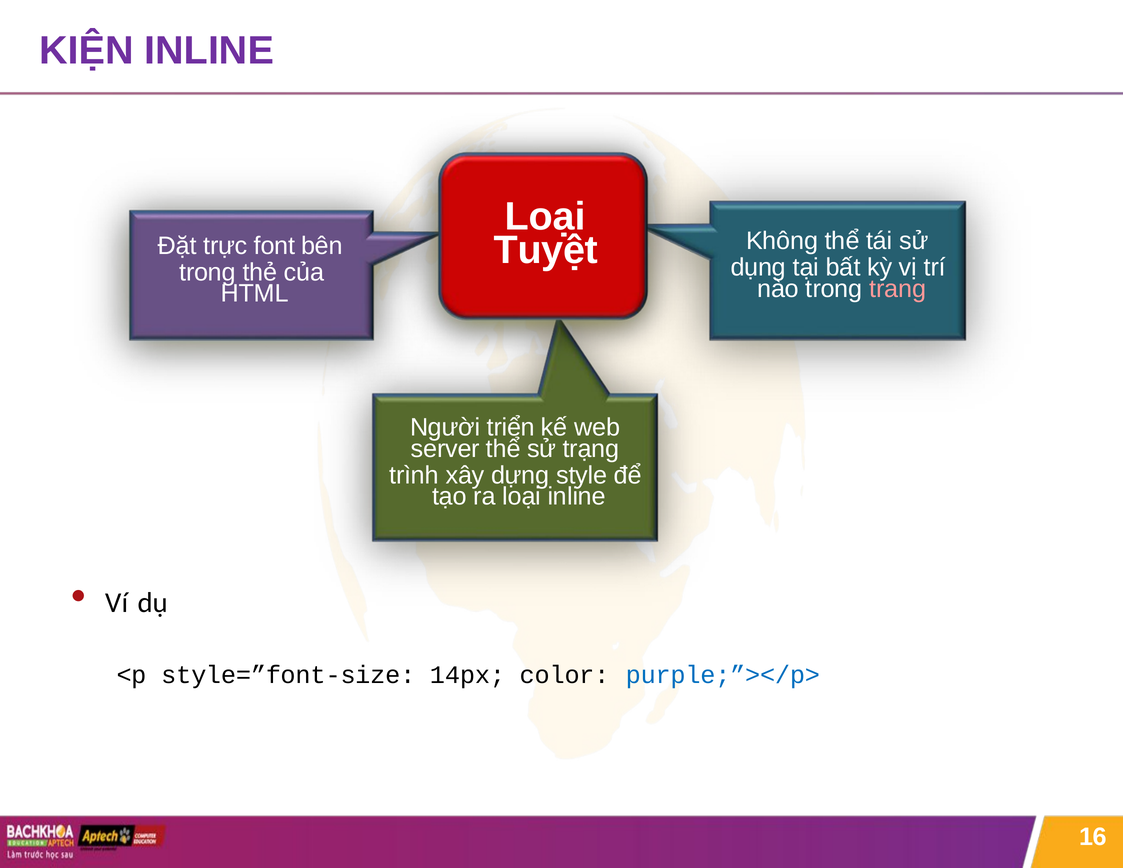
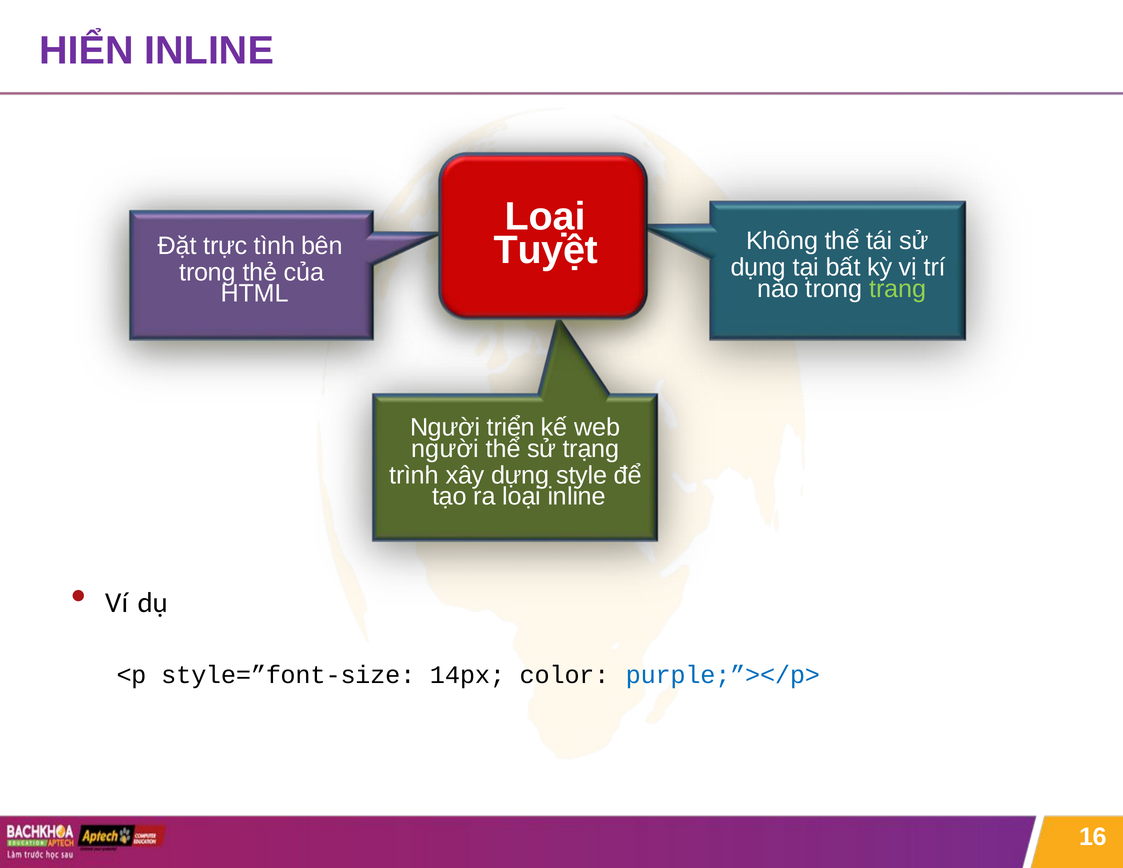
KIỆN: KIỆN -> HIỂN (87, 51)
font: font -> tình (274, 246)
trang colour: pink -> light green (898, 289)
server: server -> người (445, 449)
